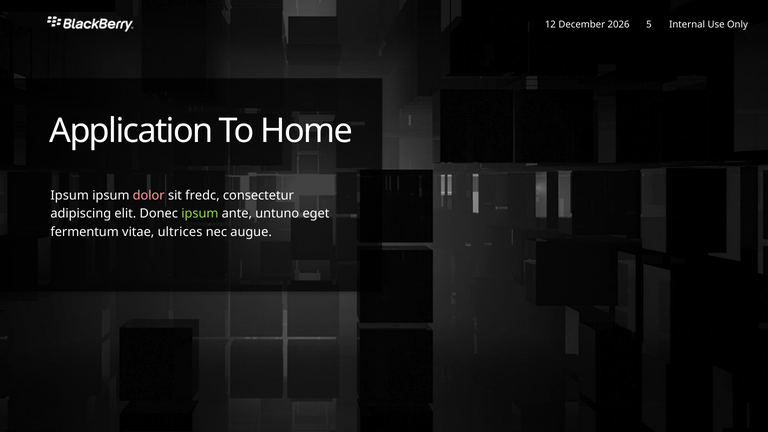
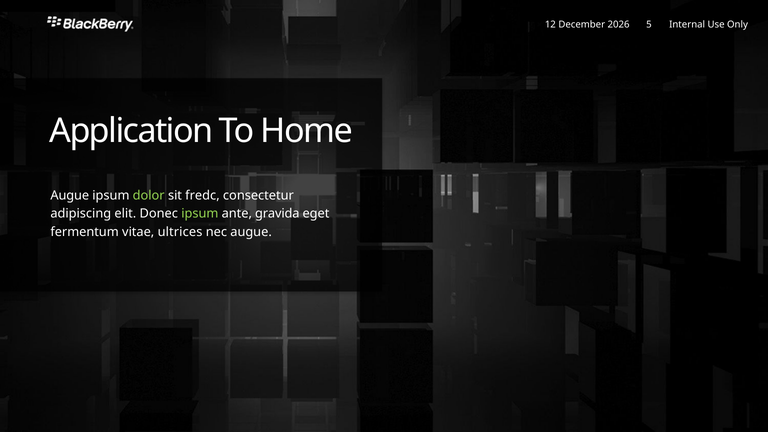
Ipsum: Ipsum -> Augue (70, 195)
dolor colour: pink -> light green (149, 195)
untuno: untuno -> gravida (277, 214)
